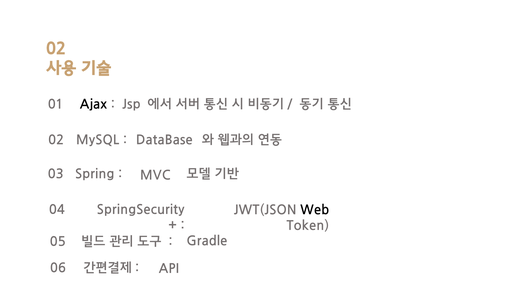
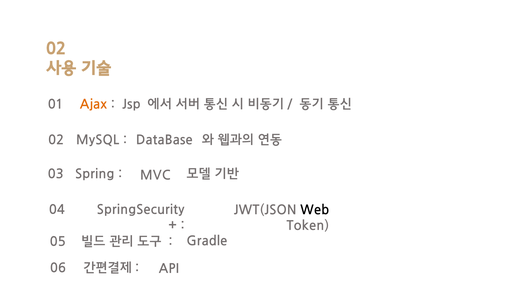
Ajax colour: black -> orange (93, 104)
